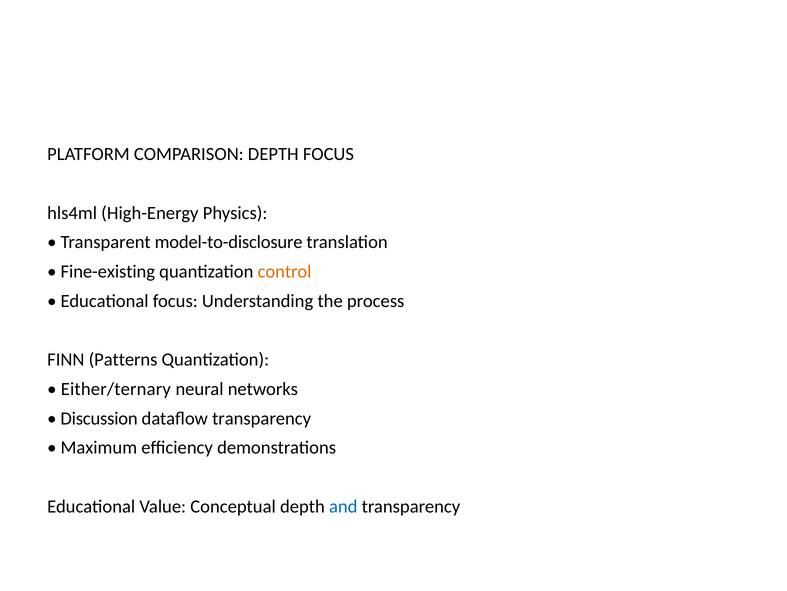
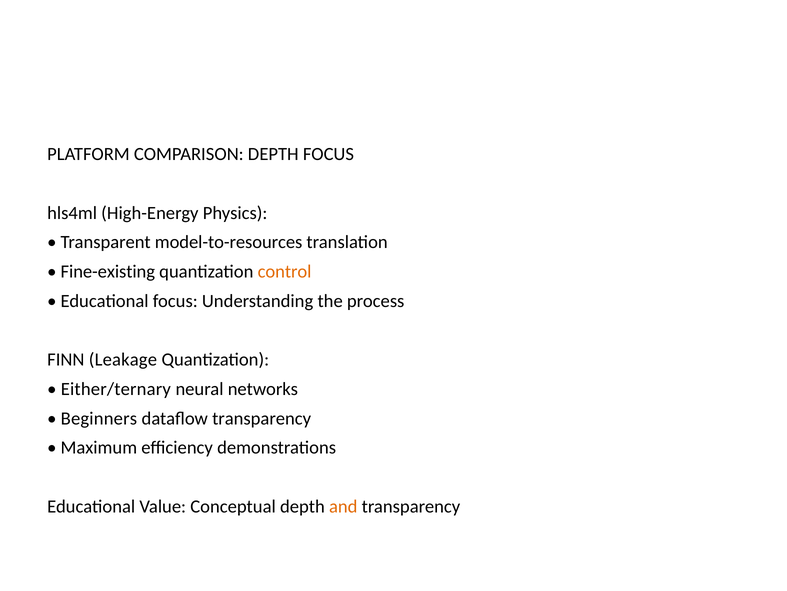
model-to-disclosure: model-to-disclosure -> model-to-resources (229, 242)
Patterns: Patterns -> Leakage (123, 359)
Discussion: Discussion -> Beginners (99, 418)
and colour: blue -> orange (343, 506)
